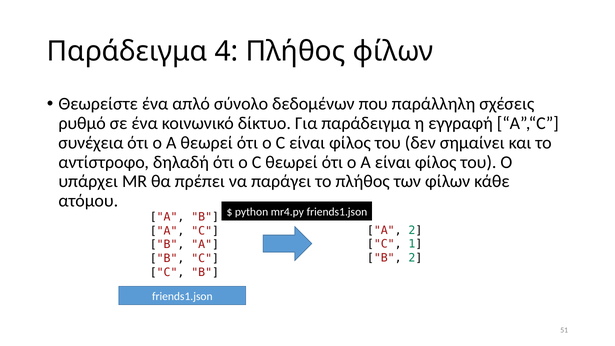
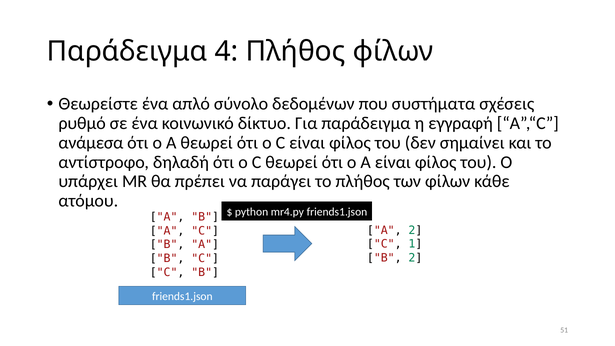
παράλληλη: παράλληλη -> συστήματα (433, 104)
συνέχεια: συνέχεια -> ανάμεσα (91, 143)
